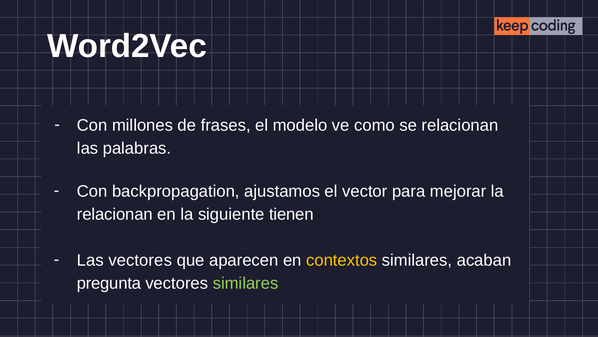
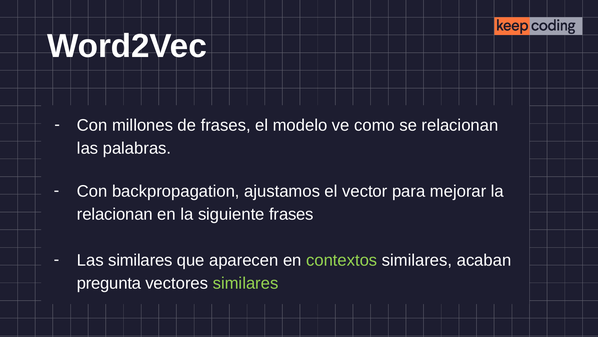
siguiente tienen: tienen -> frases (291, 214)
Las vectores: vectores -> similares (140, 260)
contextos colour: yellow -> light green (342, 260)
